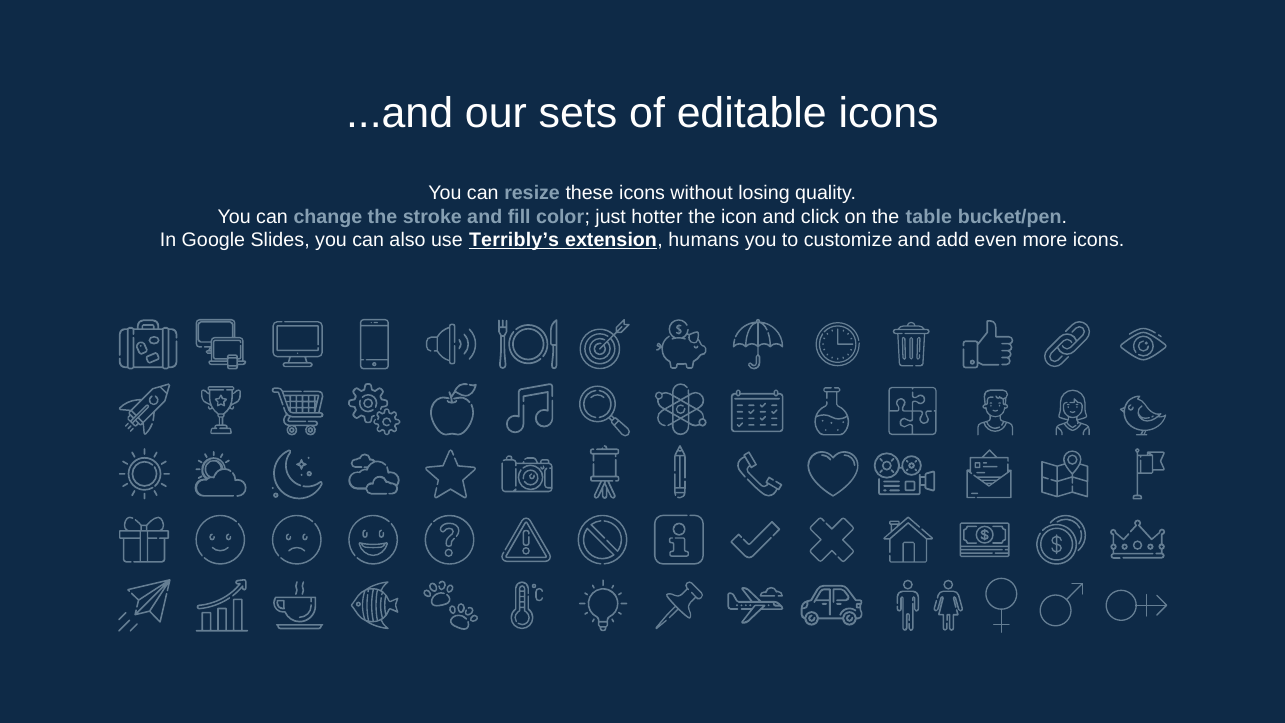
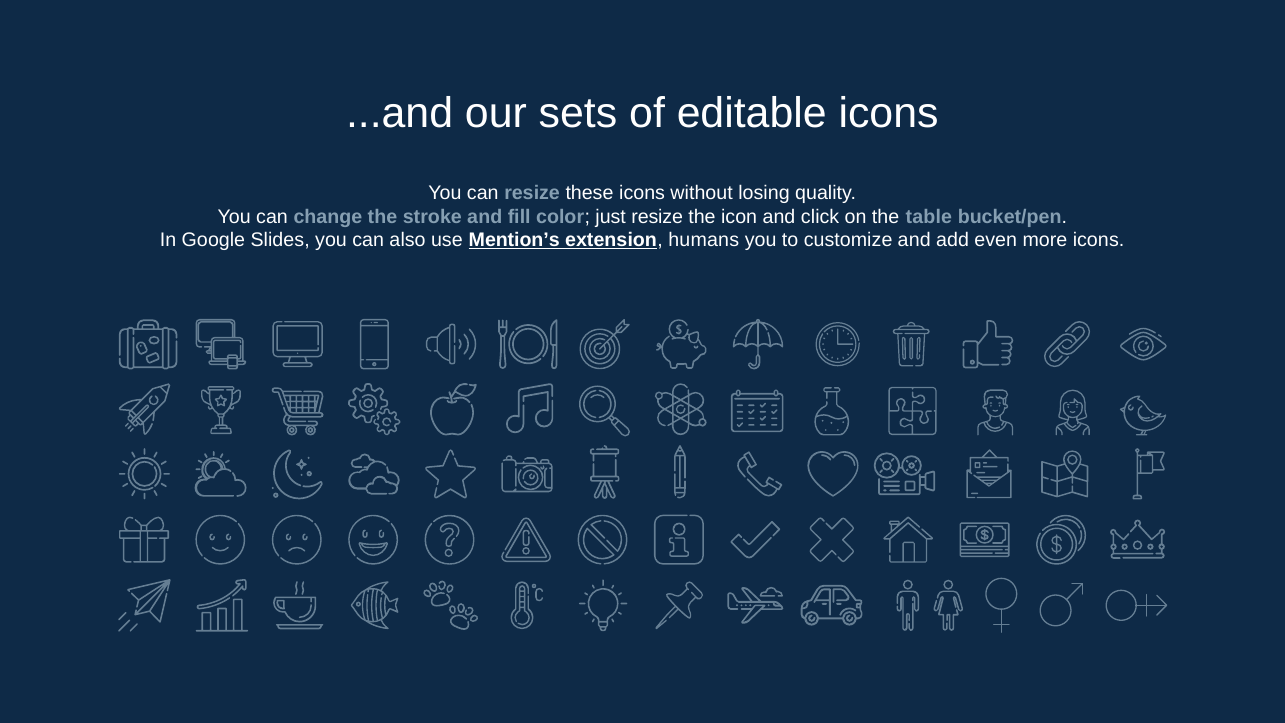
just hotter: hotter -> resize (657, 217)
Terribly’s: Terribly’s -> Mention’s (514, 240)
